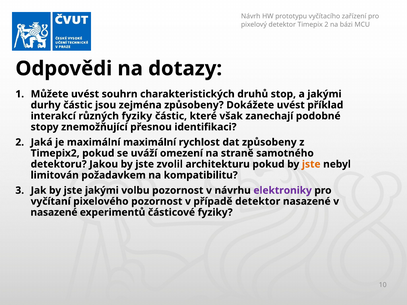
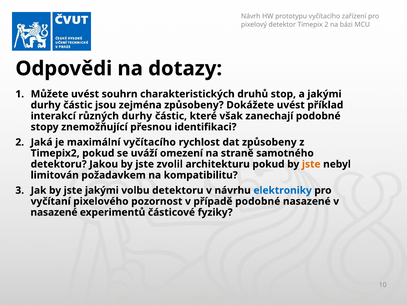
různých fyziky: fyziky -> durhy (137, 116)
maximální maximální: maximální -> vyčítacího (150, 142)
volbu pozornost: pozornost -> detektoru (178, 191)
elektroniky colour: purple -> blue (283, 191)
případě detektor: detektor -> podobné (258, 202)
